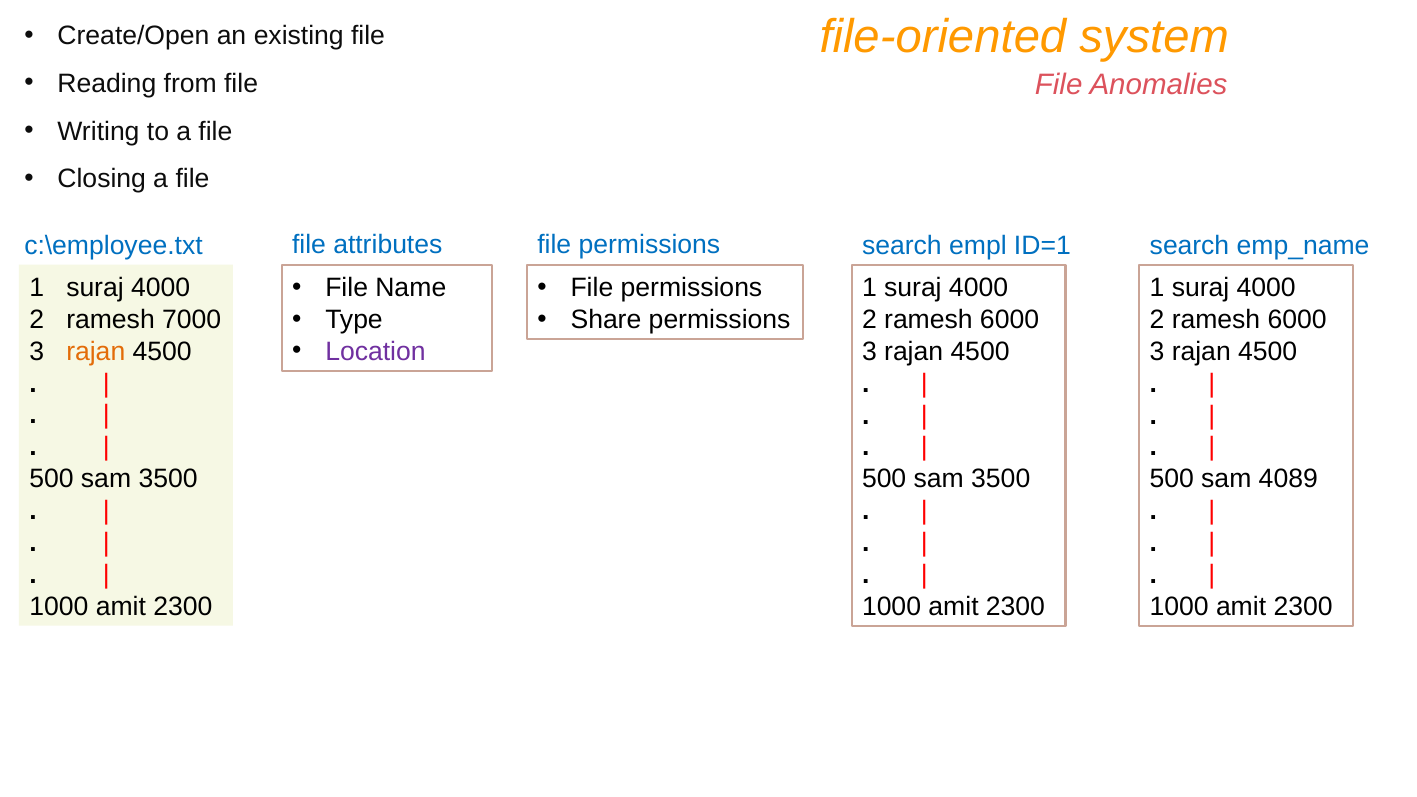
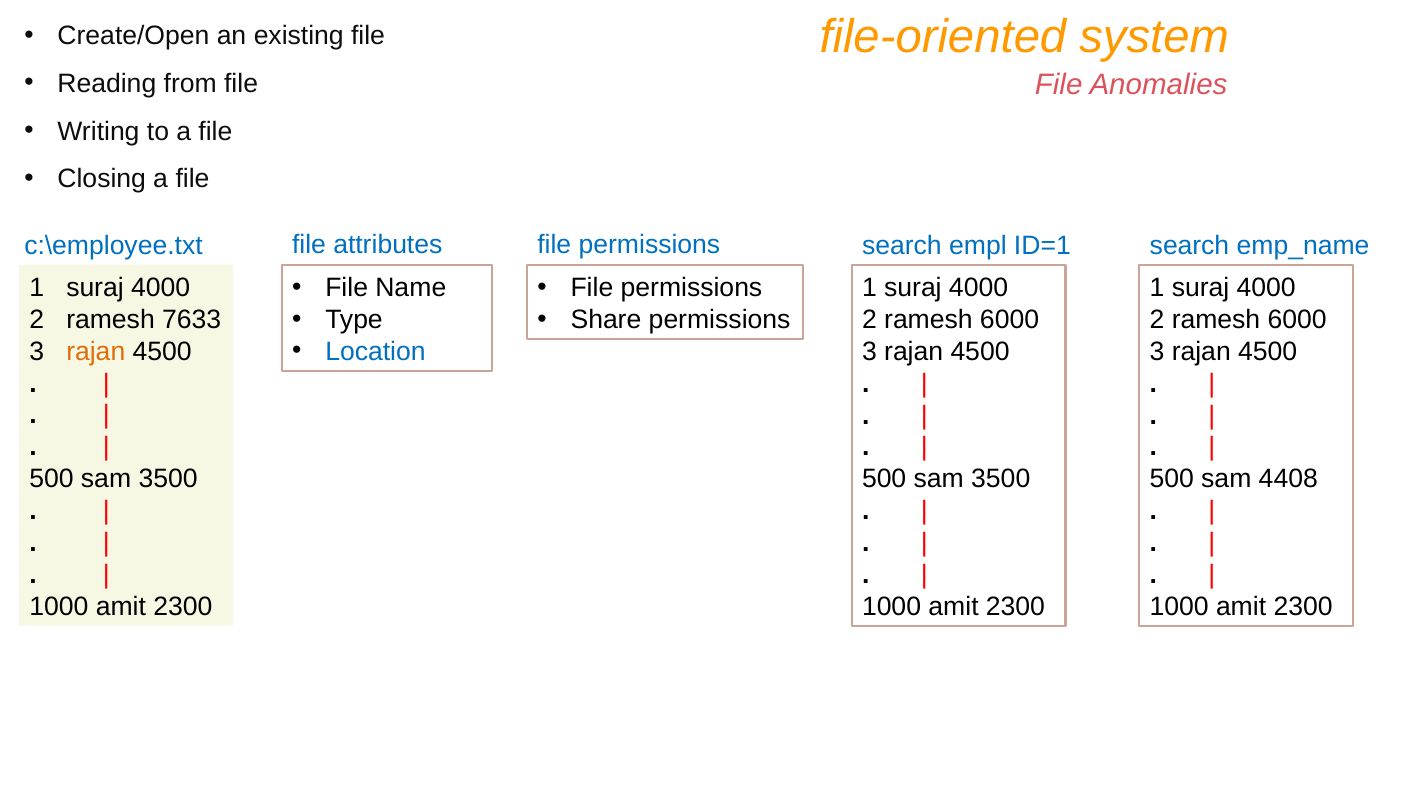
7000: 7000 -> 7633 (192, 320)
Location colour: purple -> blue (375, 352)
4089: 4089 -> 4408 (1288, 479)
